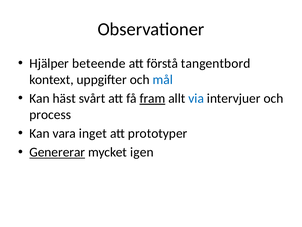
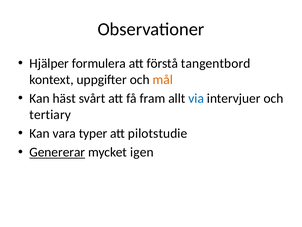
beteende: beteende -> formulera (99, 63)
mål colour: blue -> orange (163, 79)
fram underline: present -> none (152, 98)
process: process -> tertiary (50, 114)
inget: inget -> typer (93, 133)
prototyper: prototyper -> pilotstudie (158, 133)
